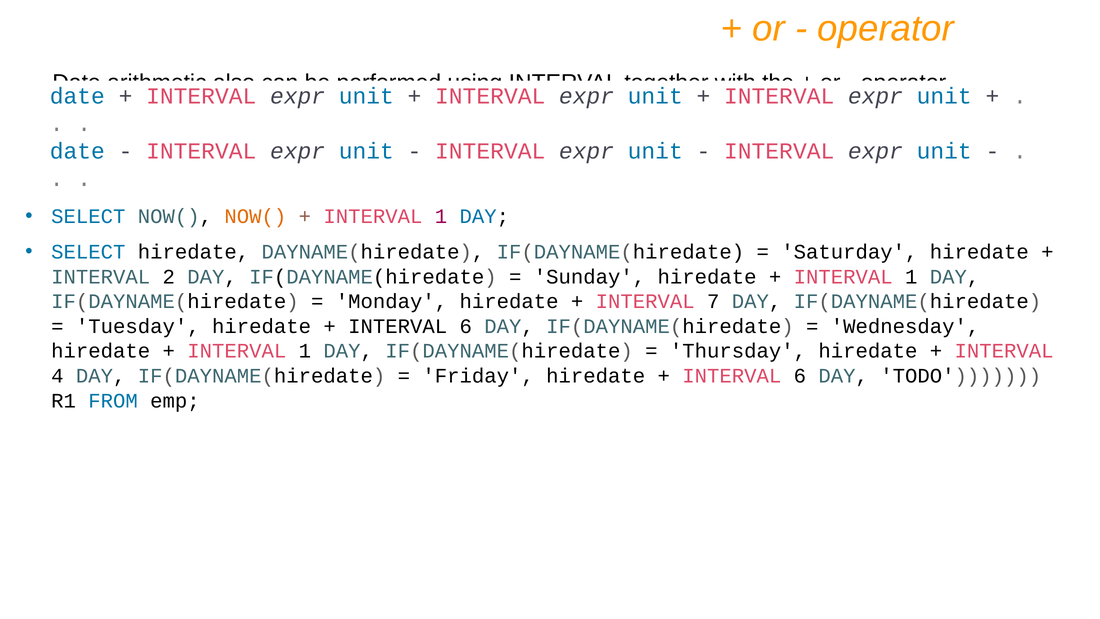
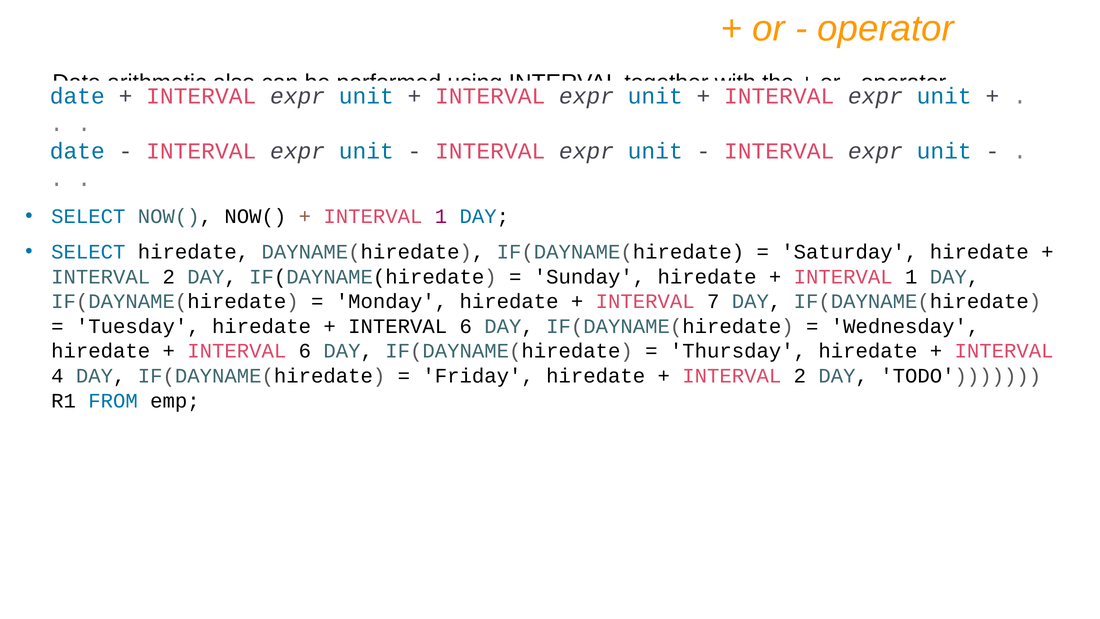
NOW( colour: orange -> black (255, 216)
1: 1 -> 6 (305, 351)
6: 6 -> 2 (800, 376)
